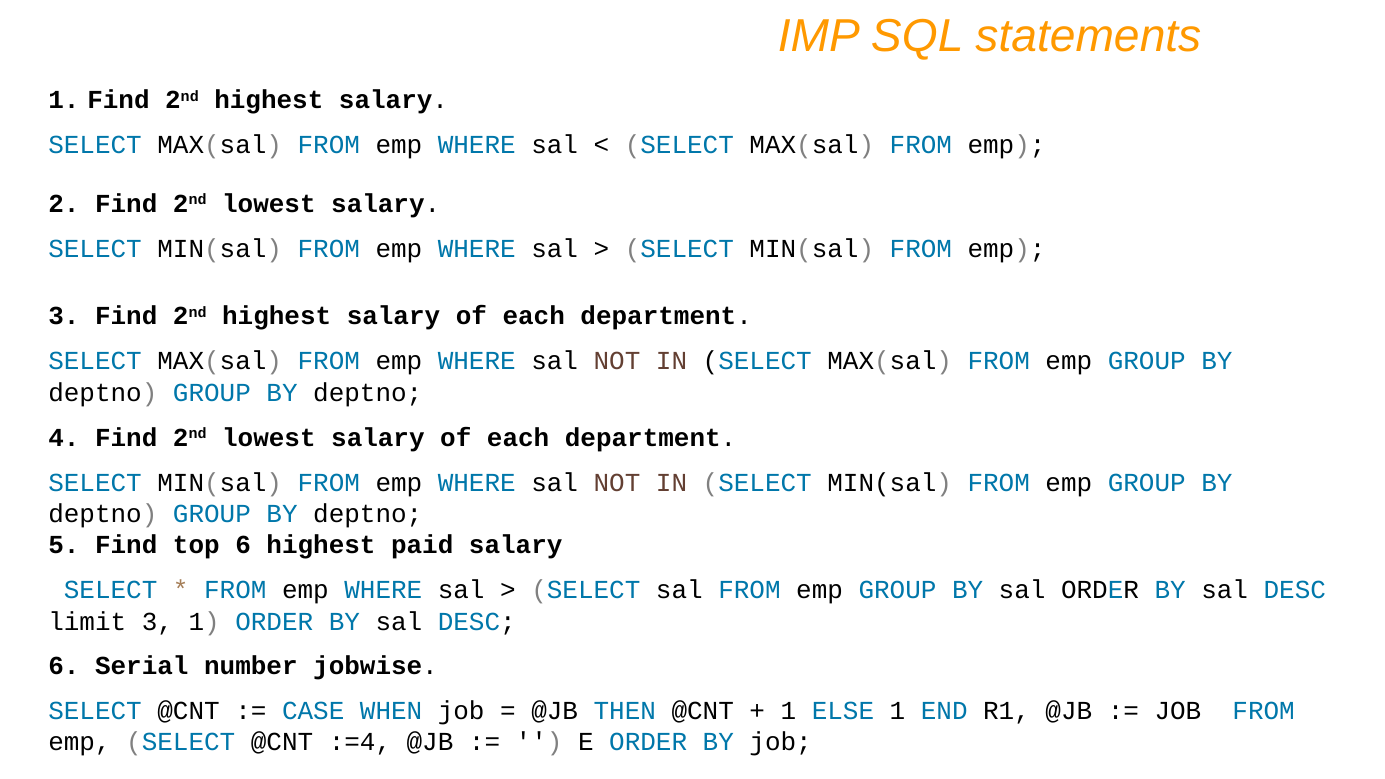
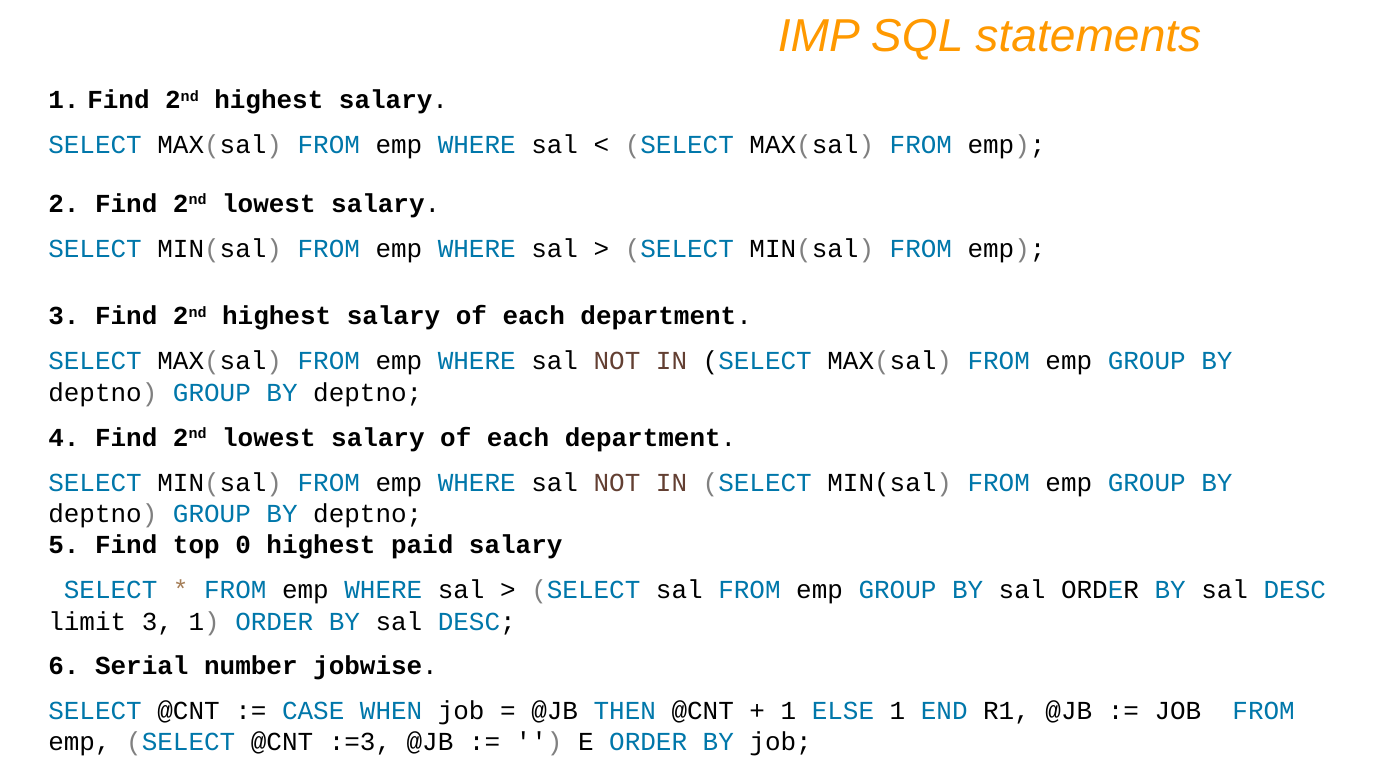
top 6: 6 -> 0 (243, 545)
:=4: :=4 -> :=3 (360, 742)
